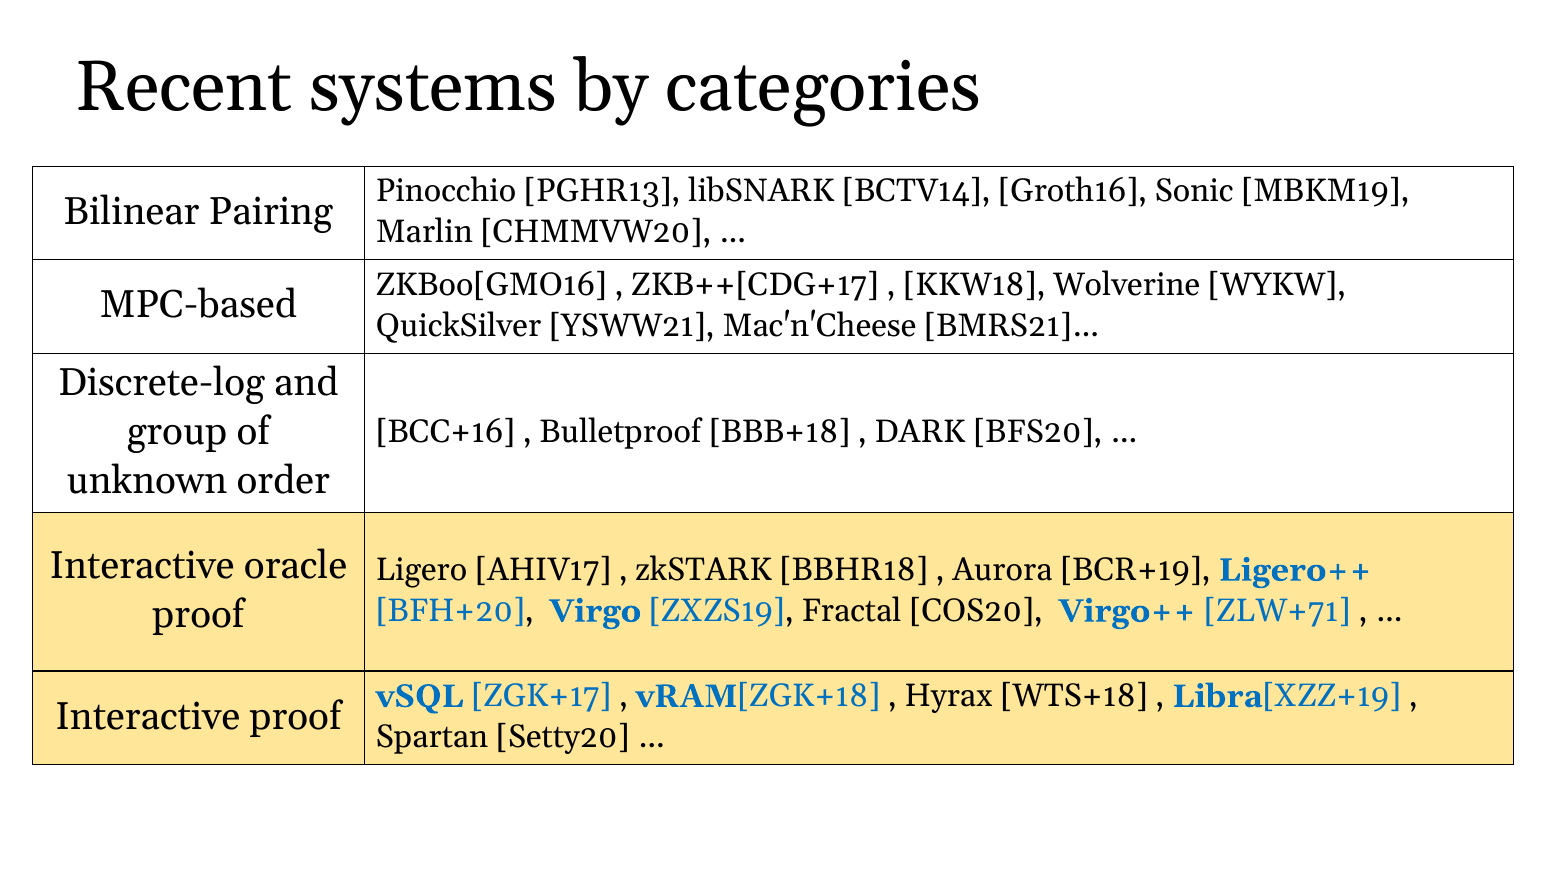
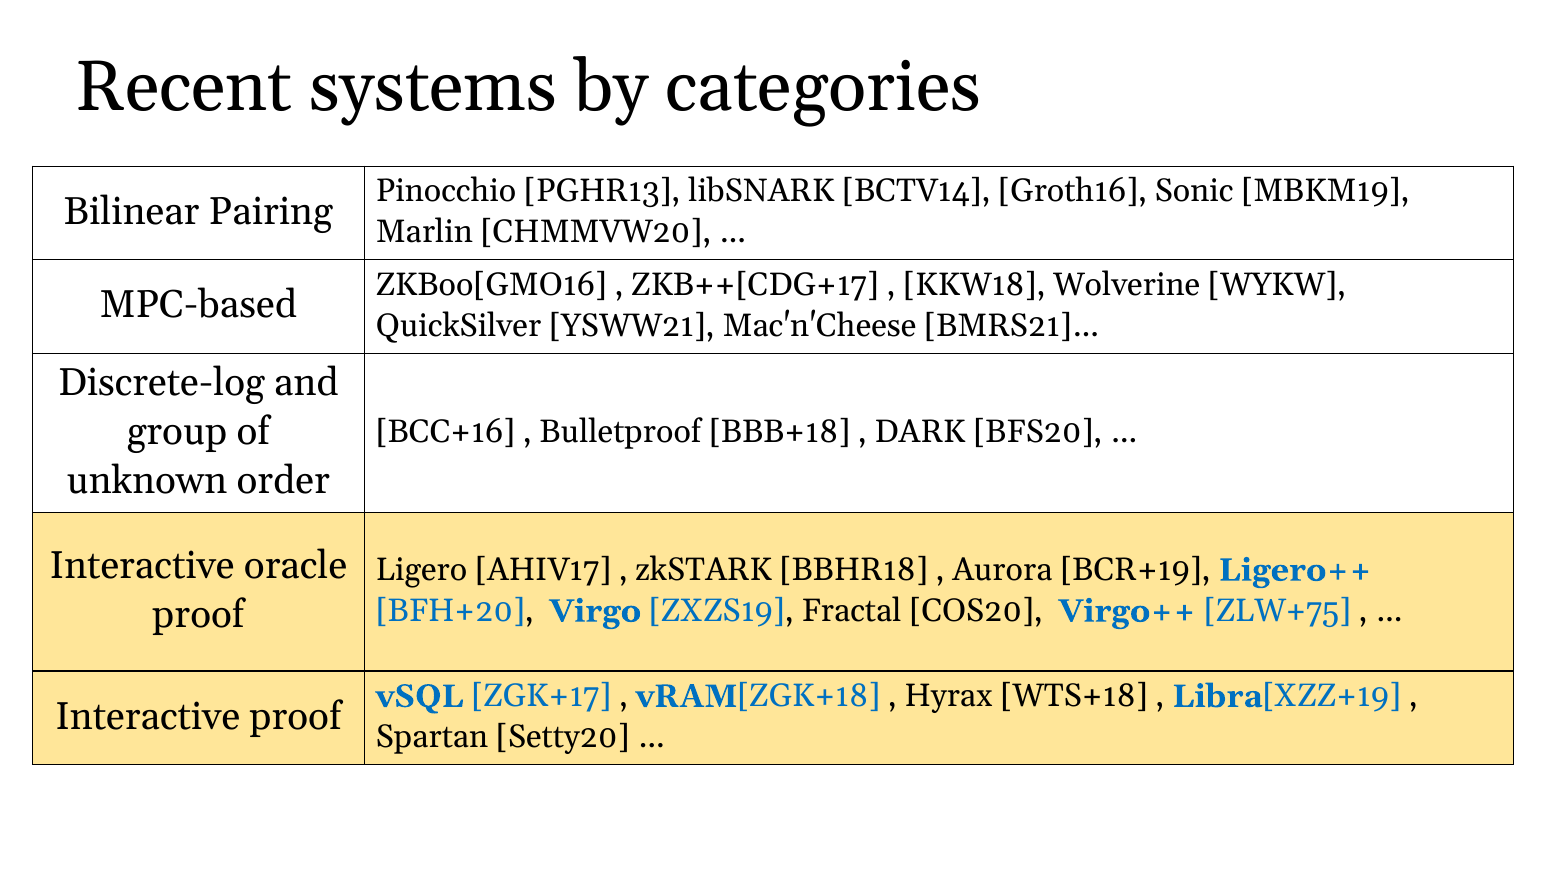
ZLW+71: ZLW+71 -> ZLW+75 (1278, 611)
